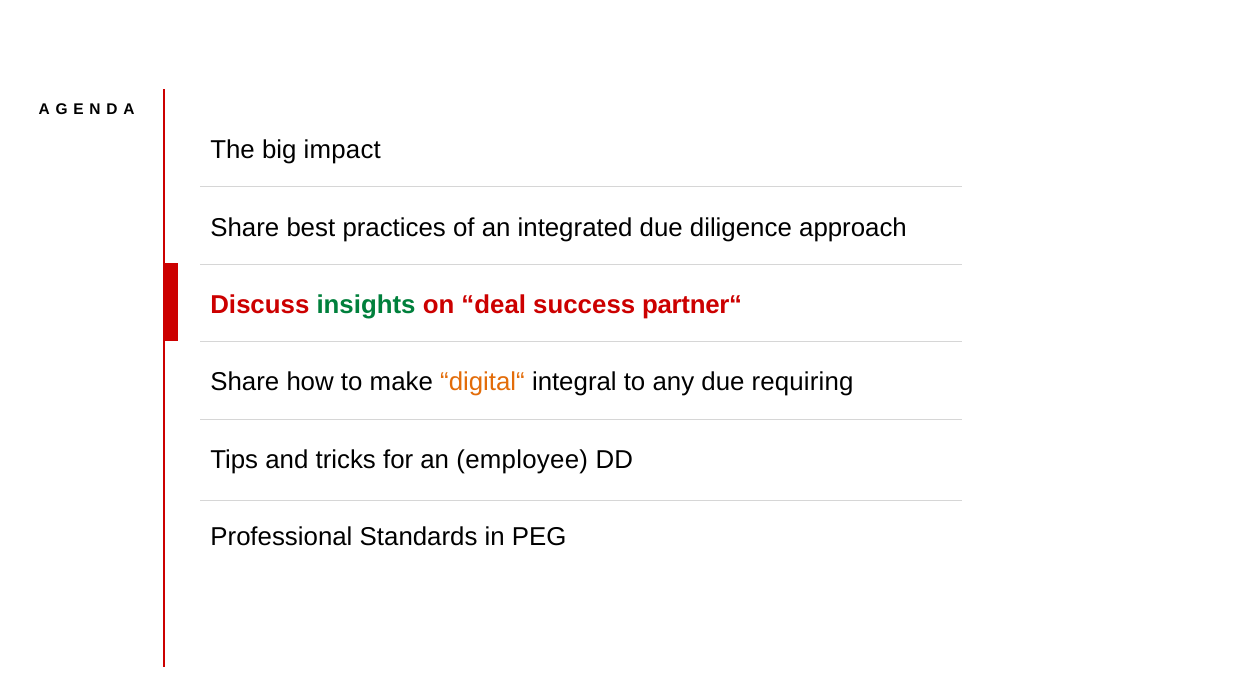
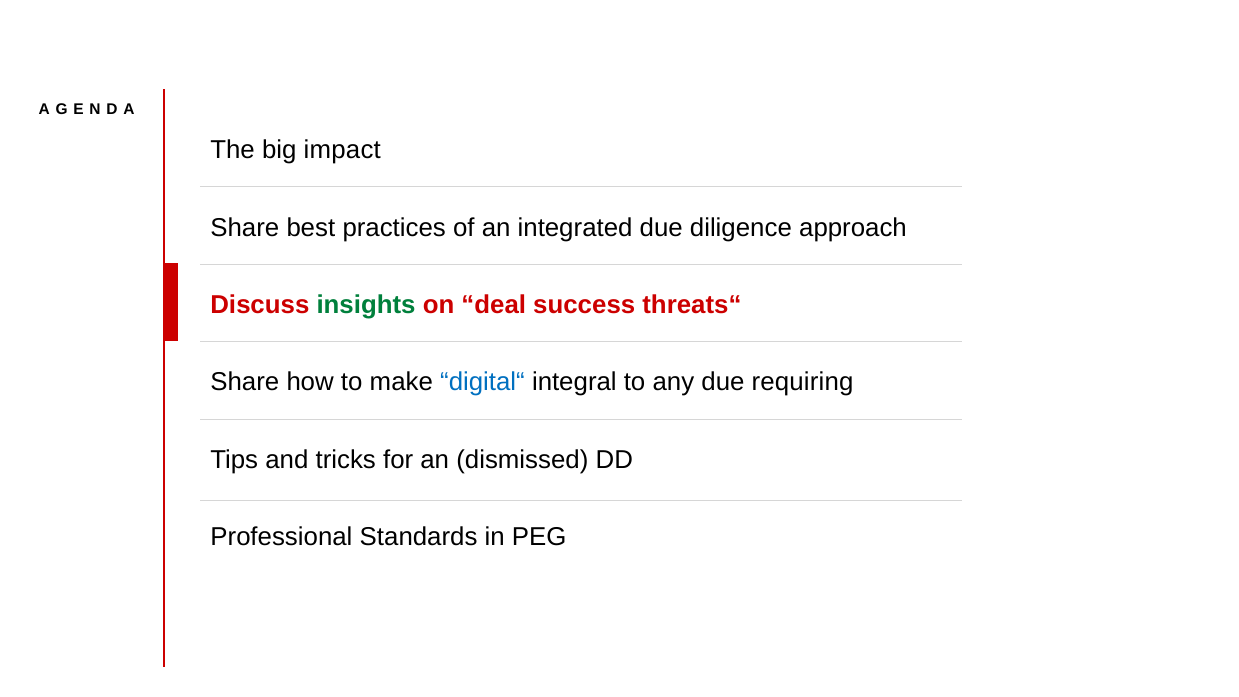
partner“: partner“ -> threats“ (692, 305)
digital“ colour: orange -> blue (483, 382)
employee: employee -> dismissed (522, 460)
